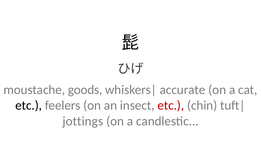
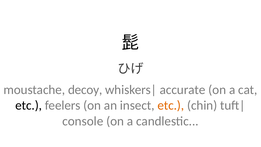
goods: goods -> decoy (85, 90)
etc colour: red -> orange (171, 105)
jottings: jottings -> console (83, 121)
